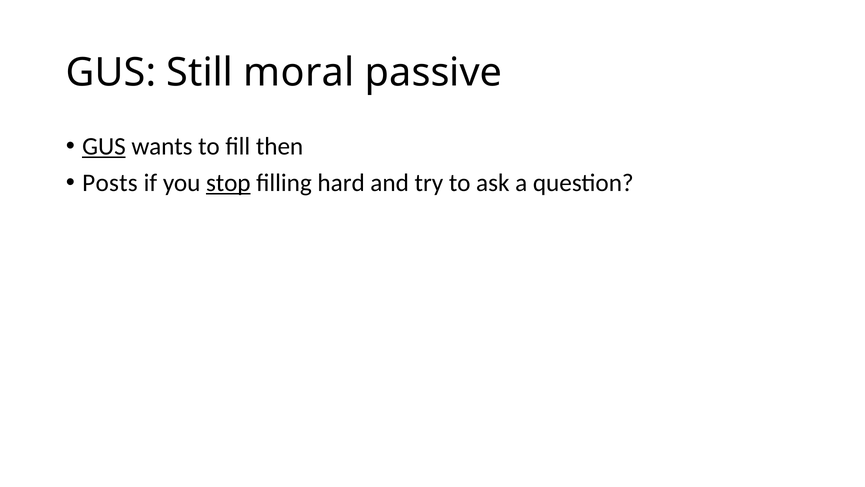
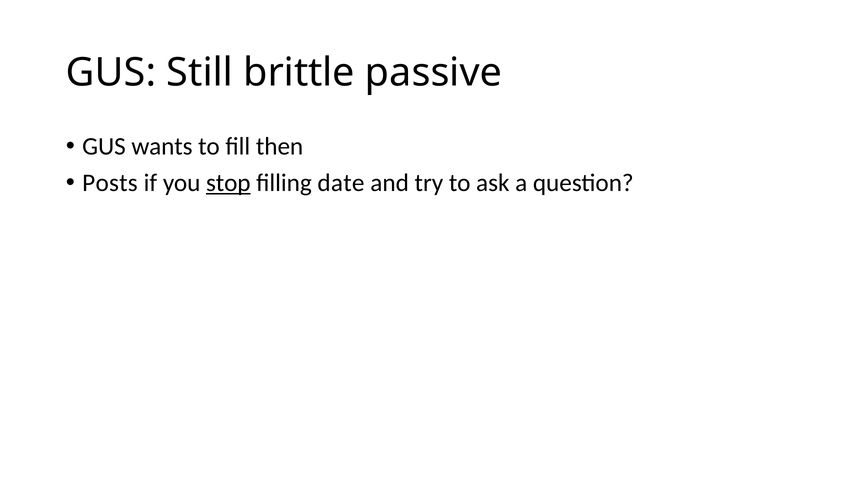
moral: moral -> brittle (299, 73)
GUS underline: present -> none (104, 146)
hard: hard -> date (341, 183)
